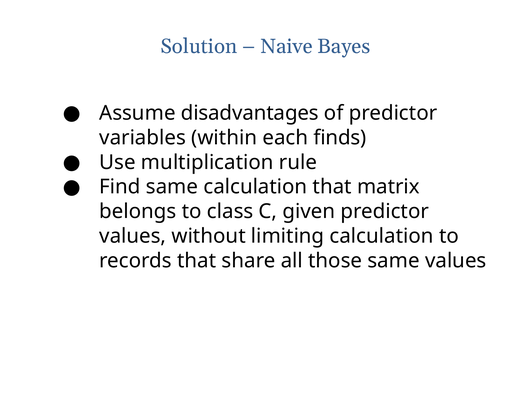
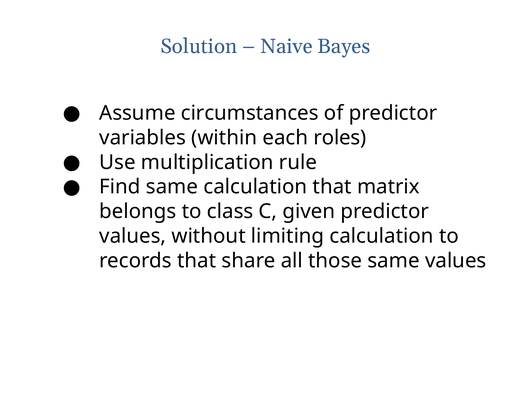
disadvantages: disadvantages -> circumstances (250, 113)
finds: finds -> roles (340, 138)
